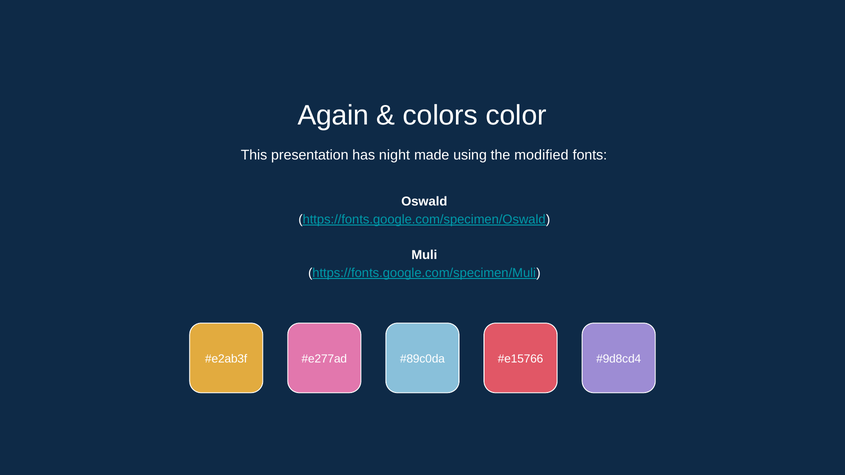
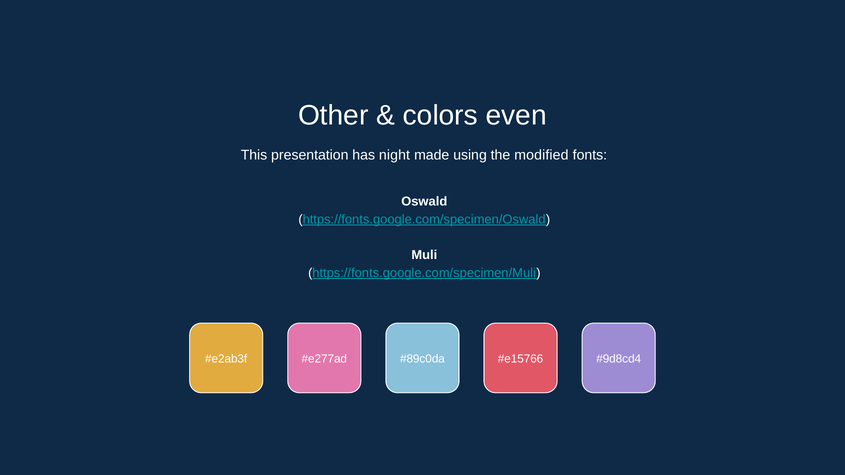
Again: Again -> Other (333, 116)
color: color -> even (516, 116)
